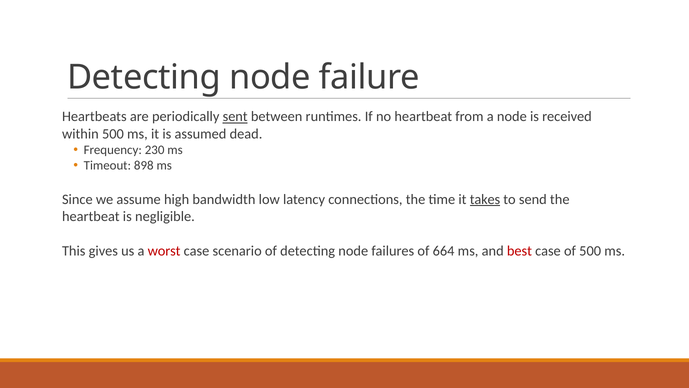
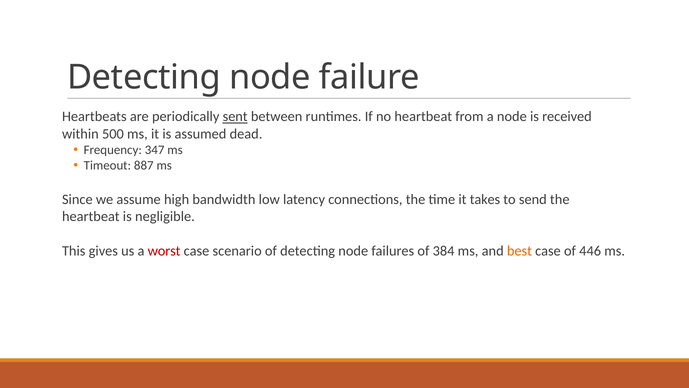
230: 230 -> 347 (155, 150)
898: 898 -> 887 (144, 166)
takes underline: present -> none (485, 199)
664: 664 -> 384 (444, 251)
best colour: red -> orange (519, 251)
of 500: 500 -> 446 (590, 251)
